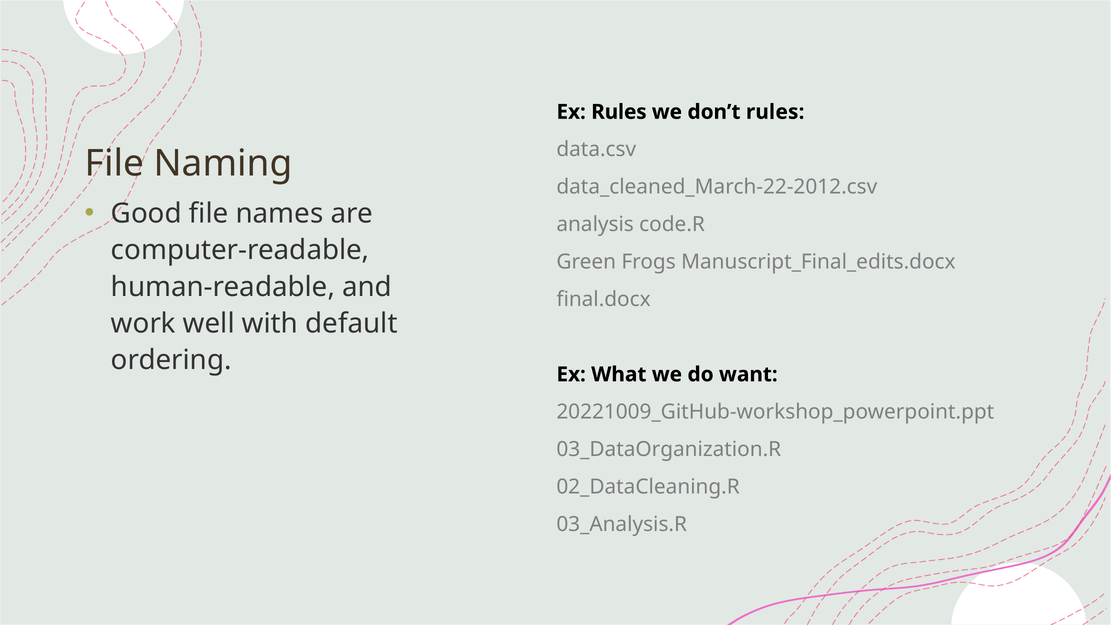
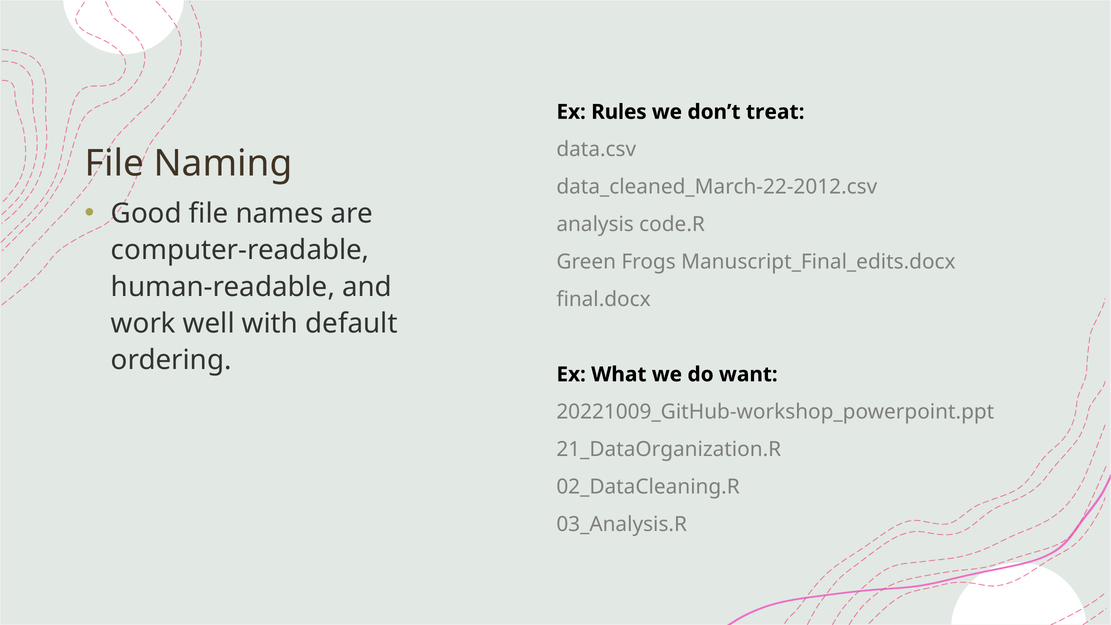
don’t rules: rules -> treat (775, 112)
03_DataOrganization.R: 03_DataOrganization.R -> 21_DataOrganization.R (669, 449)
